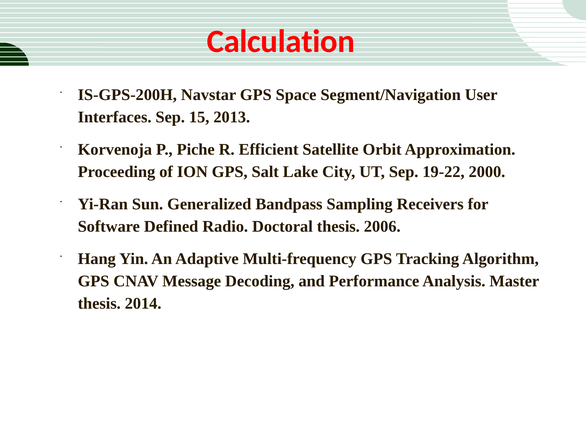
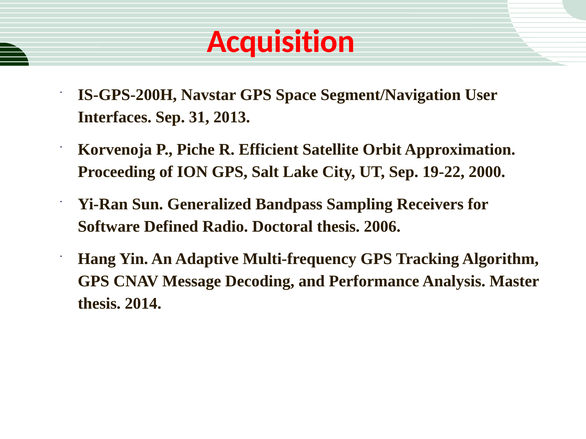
Calculation: Calculation -> Acquisition (281, 41)
15: 15 -> 31 (199, 117)
